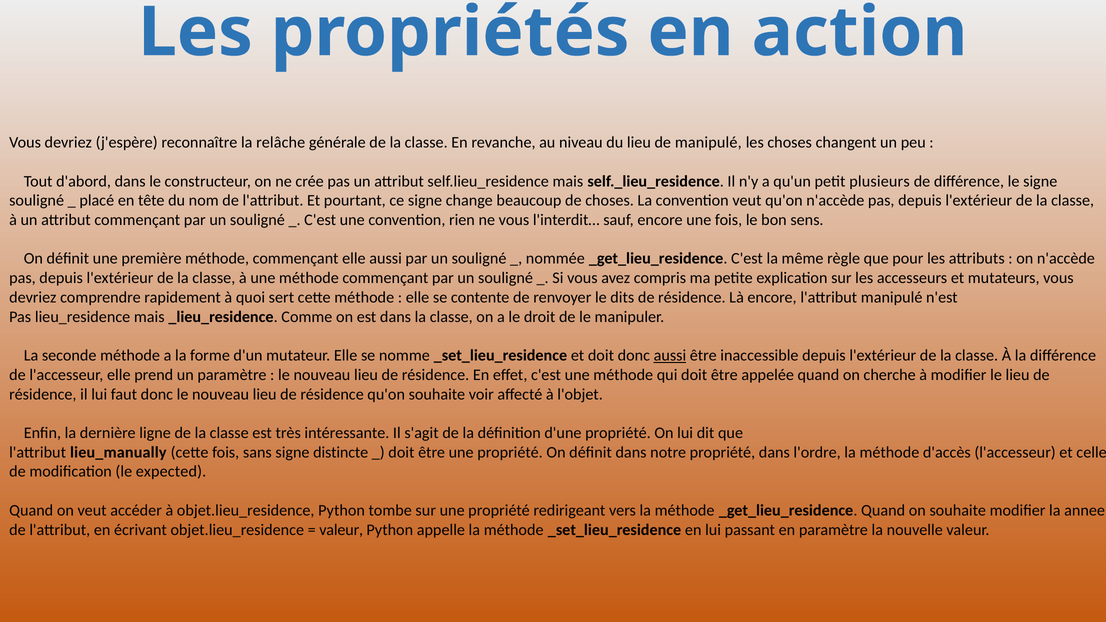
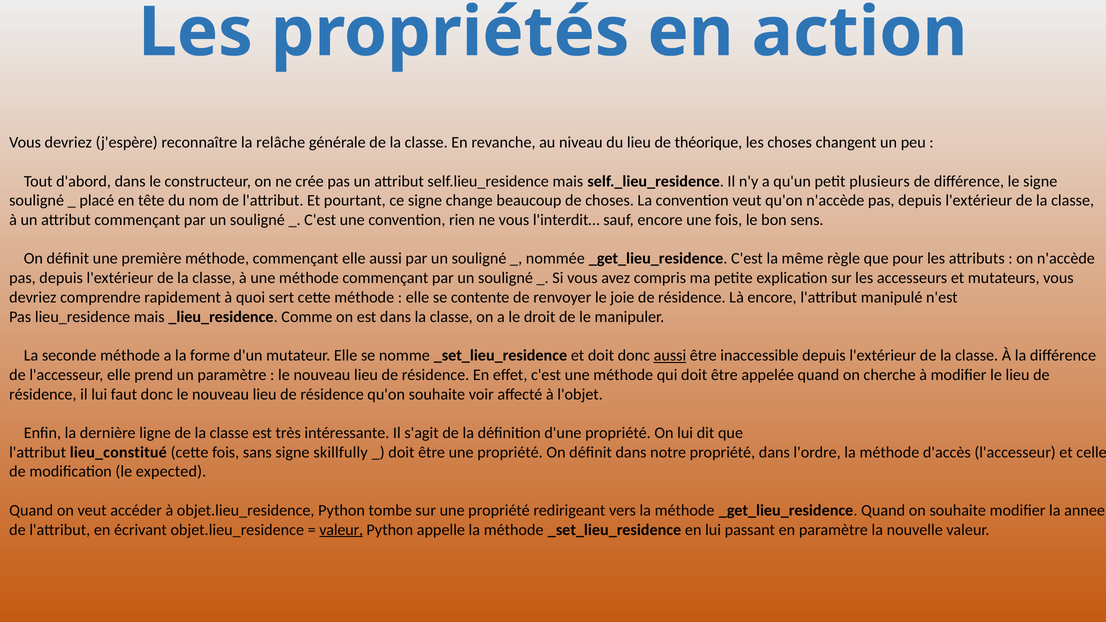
de manipulé: manipulé -> théorique (708, 143)
dits: dits -> joie (622, 297)
lieu_manually: lieu_manually -> lieu_constitué (118, 452)
distincte: distincte -> skillfully (341, 452)
valeur underline: none -> present (341, 530)
